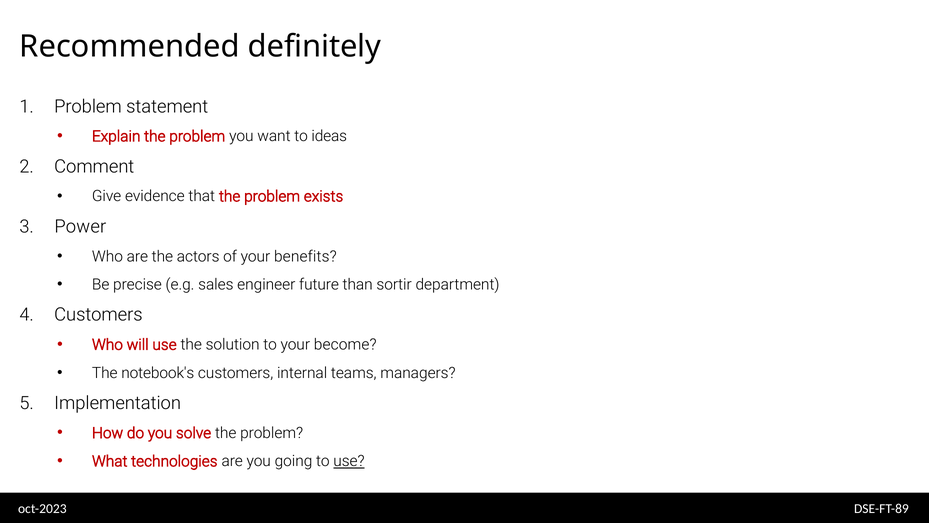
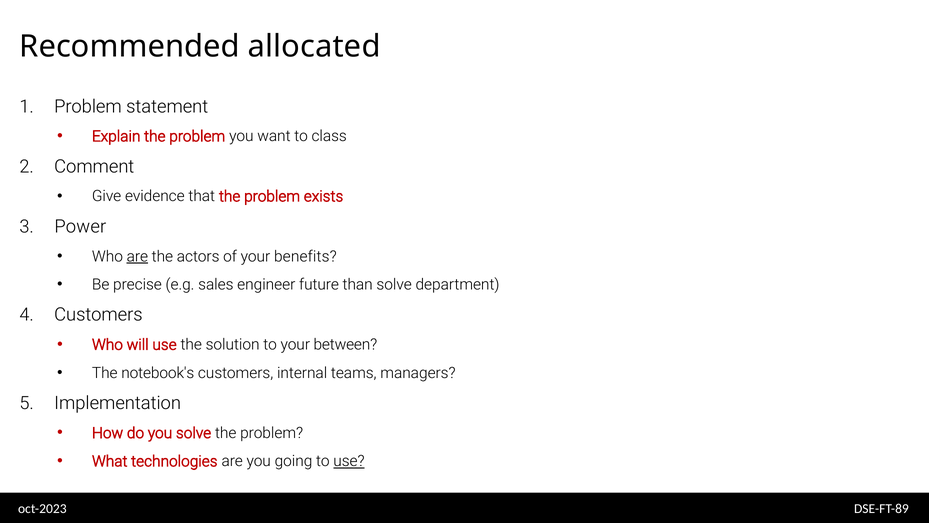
definitely: definitely -> allocated (314, 47)
ideas: ideas -> class (329, 136)
are underline: none -> present (137, 256)
than sortir: sortir -> solve (394, 284)
become: become -> between (345, 344)
